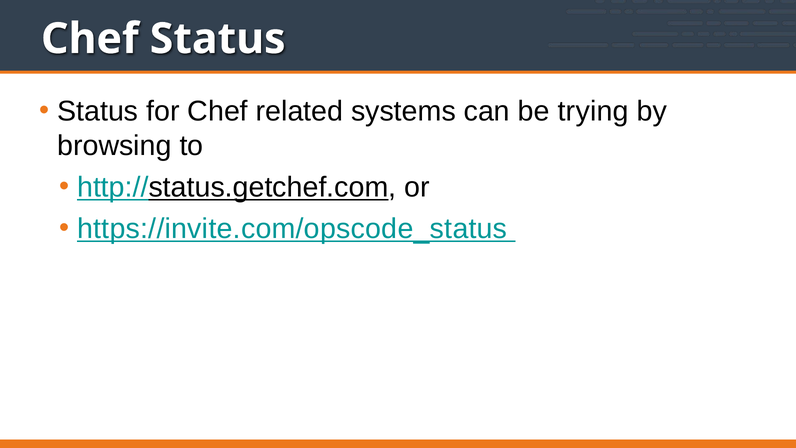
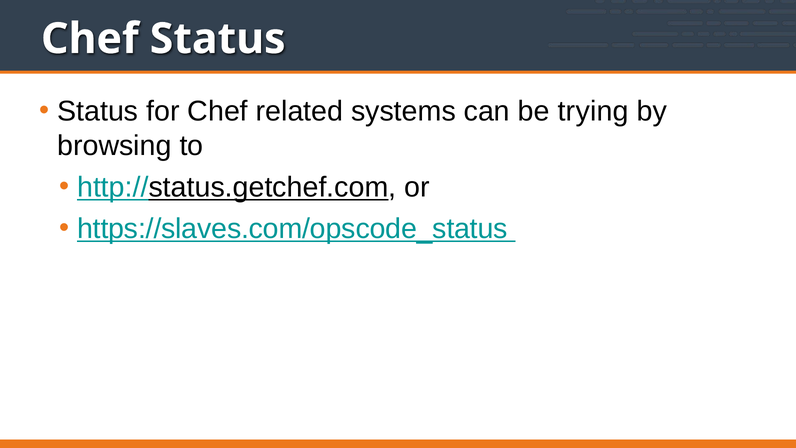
https://invite.com/opscode_status: https://invite.com/opscode_status -> https://slaves.com/opscode_status (292, 229)
